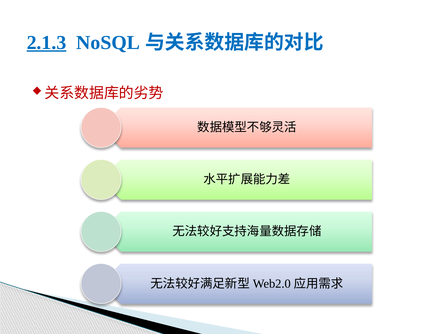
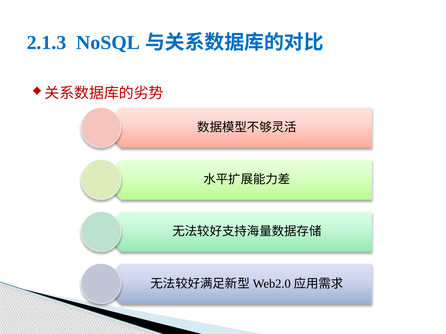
2.1.3 underline: present -> none (47, 43)
